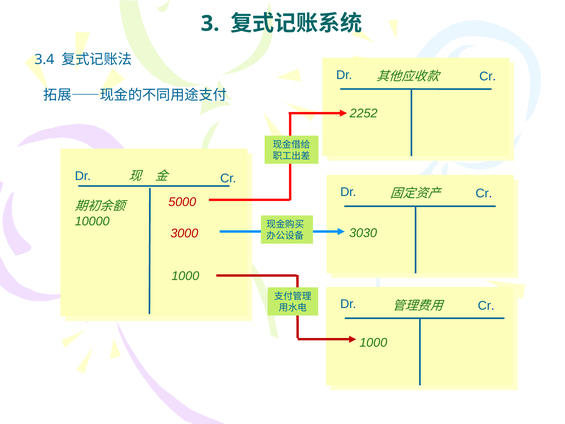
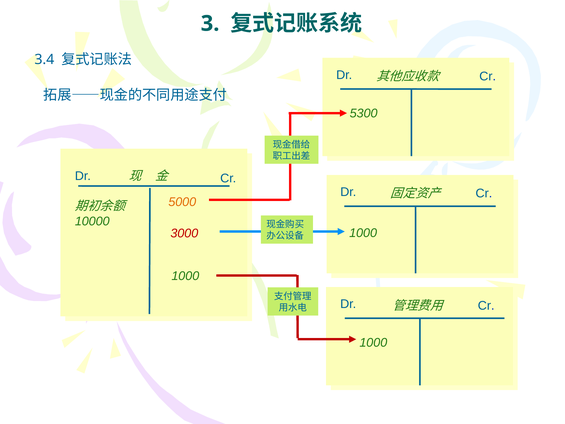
2252: 2252 -> 5300 (364, 113)
5000 colour: red -> orange (182, 202)
3030: 3030 -> 1000 (363, 233)
